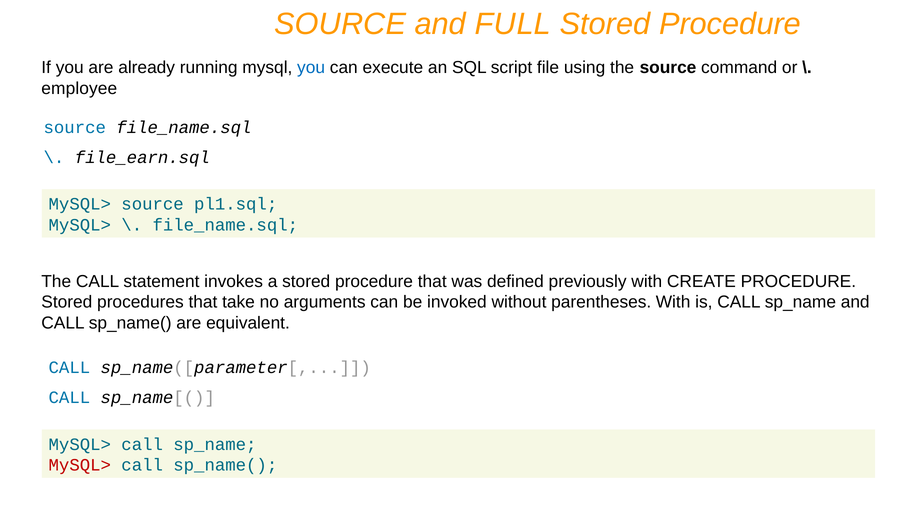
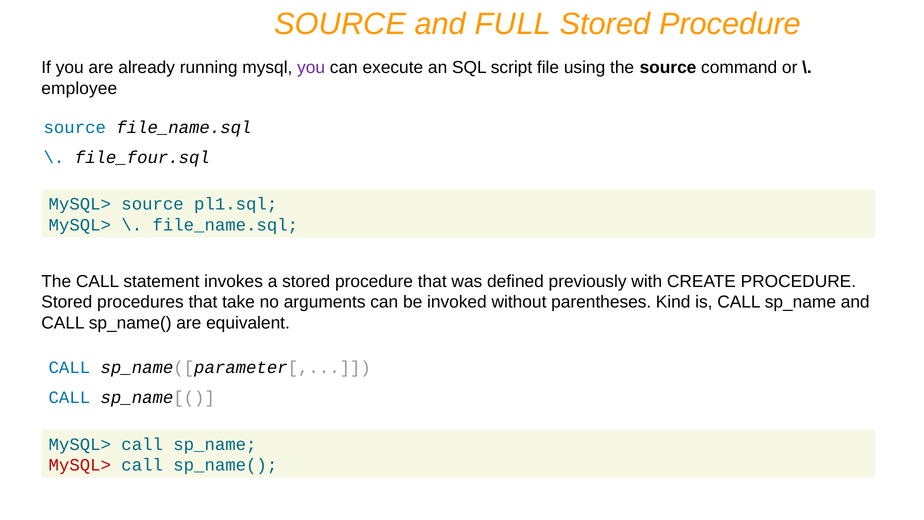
you colour: blue -> purple (311, 67)
file_earn.sql: file_earn.sql -> file_four.sql (142, 158)
parentheses With: With -> Kind (673, 302)
